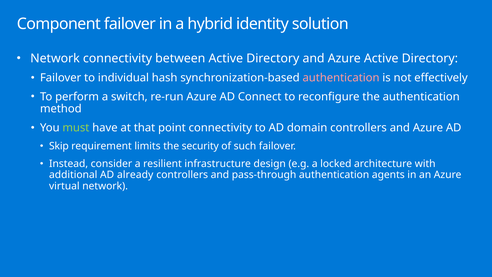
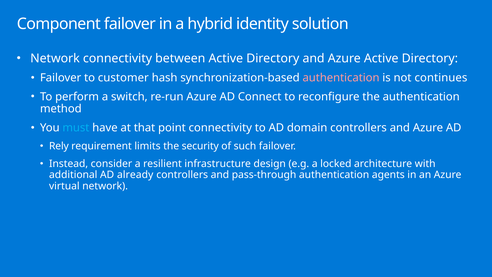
individual: individual -> customer (123, 78)
effectively: effectively -> continues (441, 78)
must colour: light green -> light blue (76, 128)
Skip: Skip -> Rely (59, 146)
